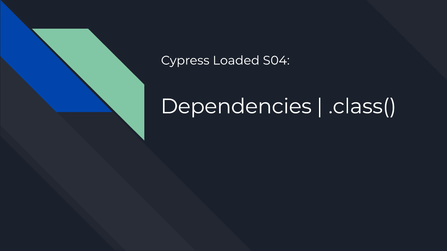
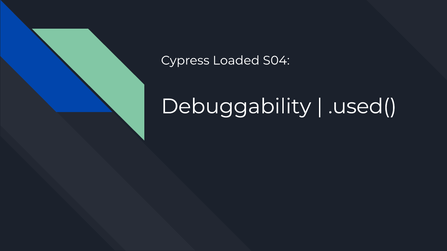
Dependencies: Dependencies -> Debuggability (236, 107)
.class(: .class( -> .used( (362, 107)
